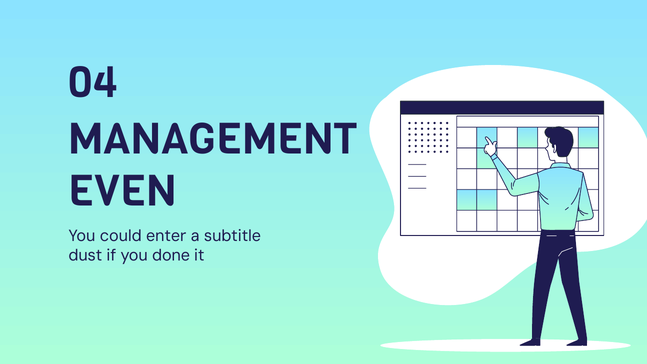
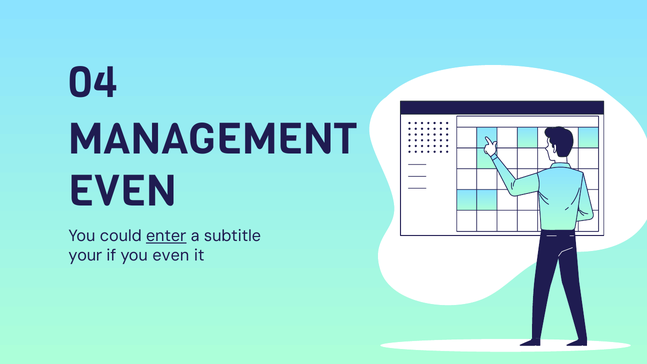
enter underline: none -> present (166, 236)
dust: dust -> your (85, 255)
you done: done -> even (171, 255)
